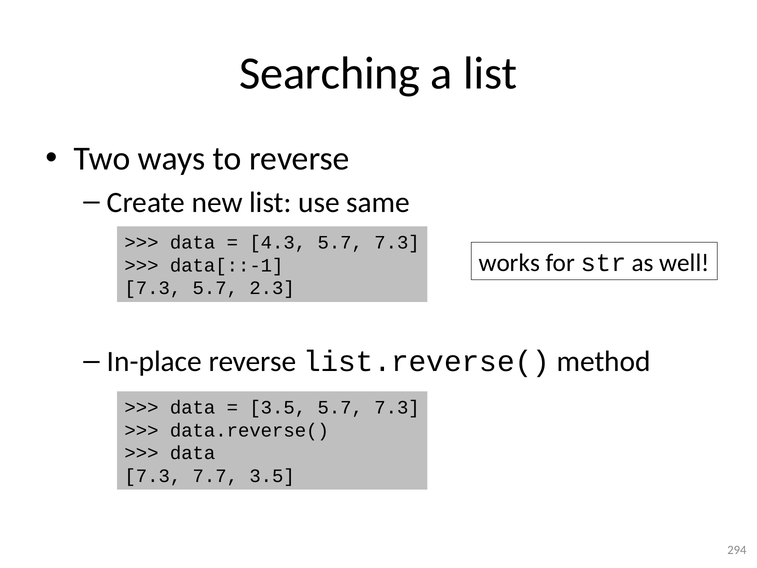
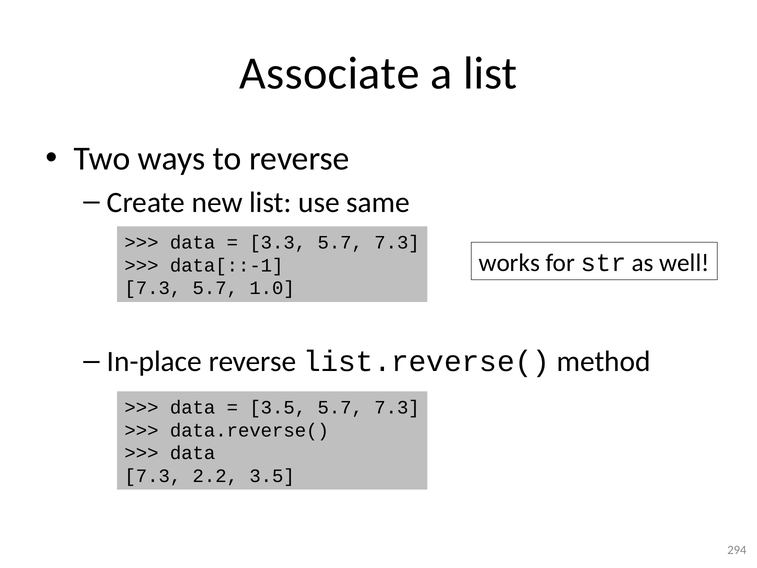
Searching: Searching -> Associate (330, 73)
4.3: 4.3 -> 3.3 (278, 243)
2.3: 2.3 -> 1.0 (272, 288)
7.7: 7.7 -> 2.2 (215, 476)
